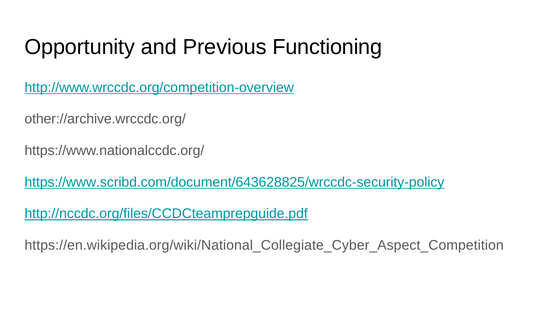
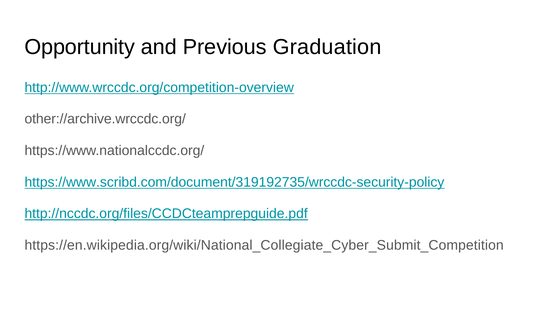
Functioning: Functioning -> Graduation (327, 47)
https://www.scribd.com/document/643628825/wrccdc-security-policy: https://www.scribd.com/document/643628825/wrccdc-security-policy -> https://www.scribd.com/document/319192735/wrccdc-security-policy (234, 182)
https://en.wikipedia.org/wiki/National_Collegiate_Cyber_Aspect_Competition: https://en.wikipedia.org/wiki/National_Collegiate_Cyber_Aspect_Competition -> https://en.wikipedia.org/wiki/National_Collegiate_Cyber_Submit_Competition (264, 245)
